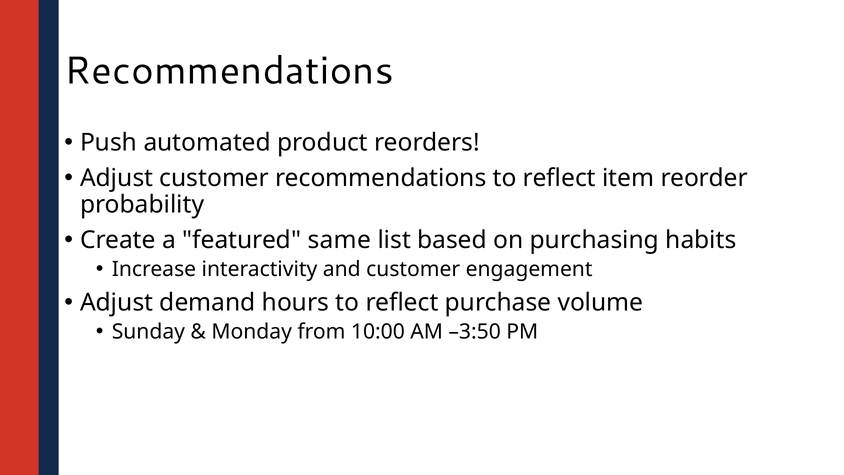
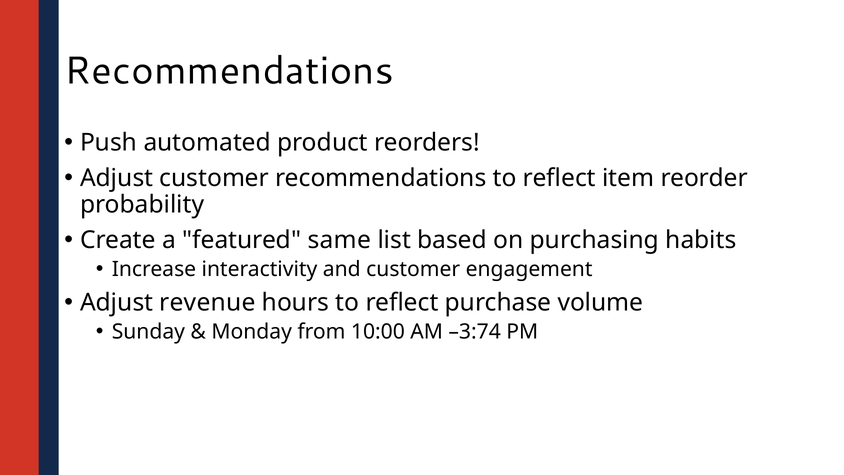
demand: demand -> revenue (207, 302)
–3:50: –3:50 -> –3:74 (475, 331)
